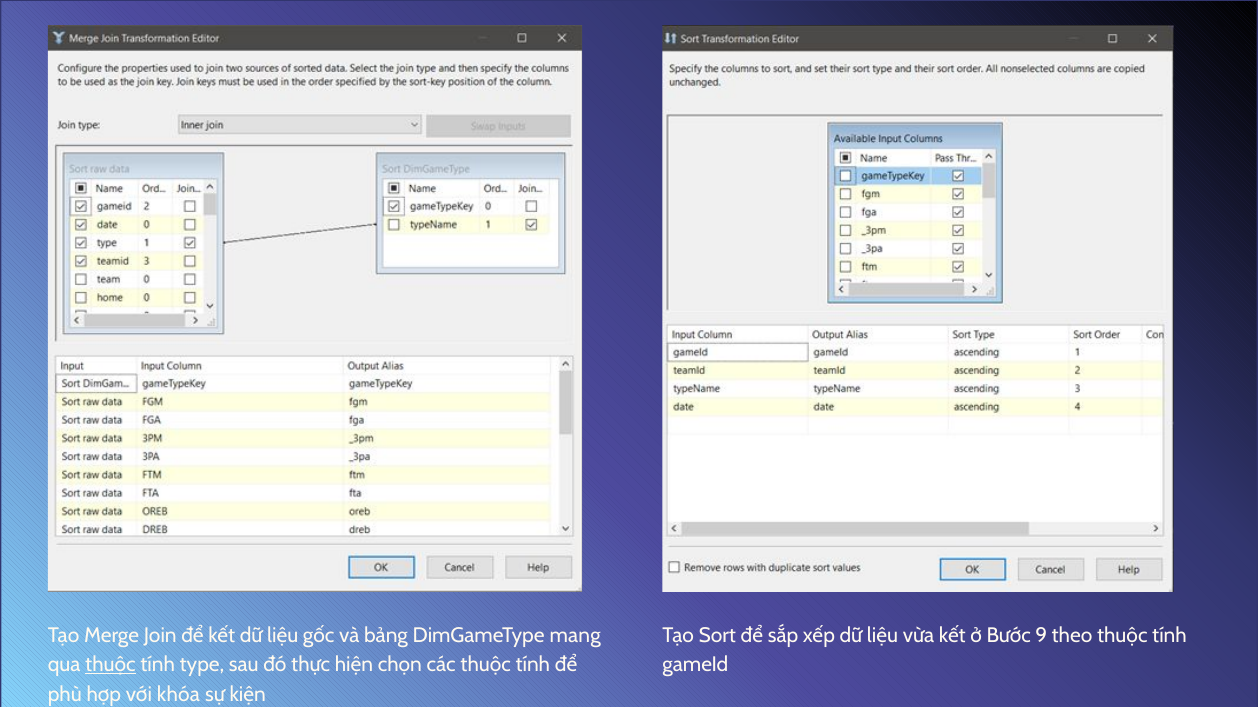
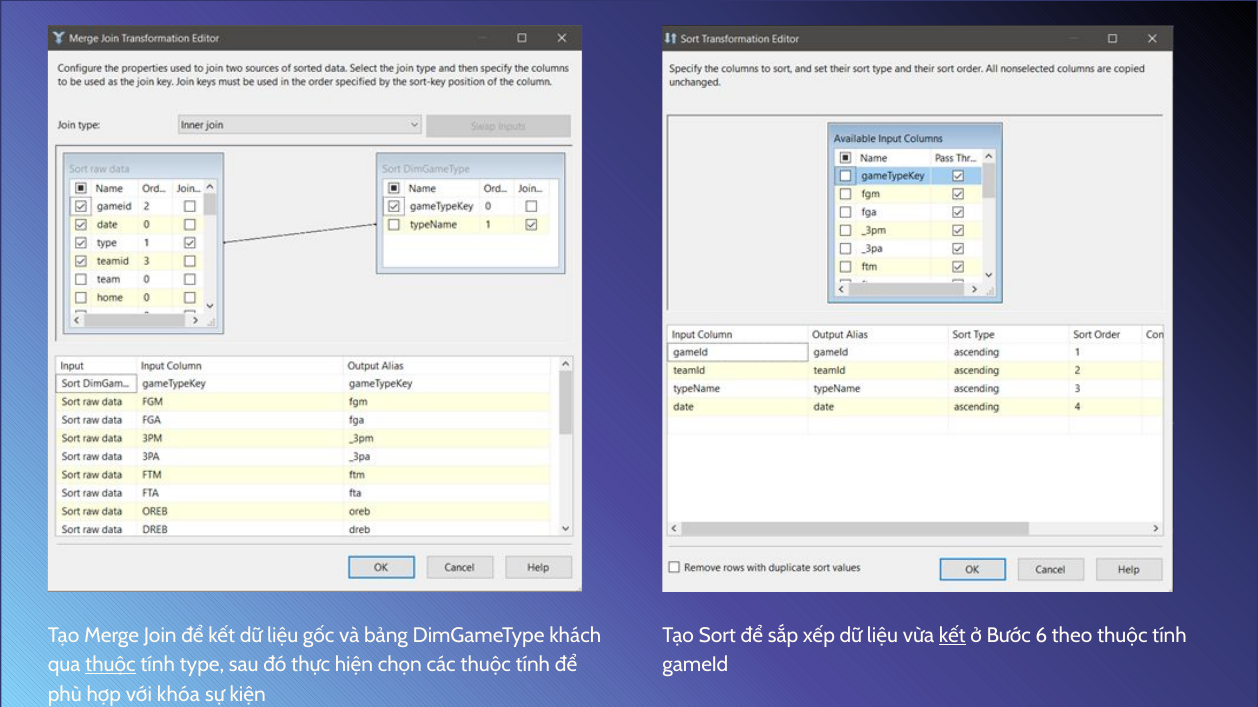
mang: mang -> khách (575, 636)
kết underline: none -> present (952, 636)
9: 9 -> 6 (1041, 636)
